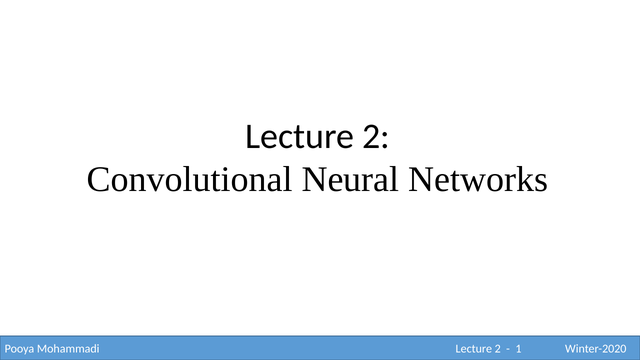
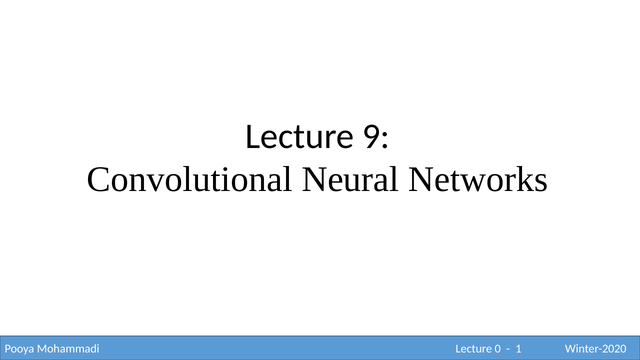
2: 2 -> 9 (376, 136)
Mohammadi Lecture 2: 2 -> 0 (498, 349)
